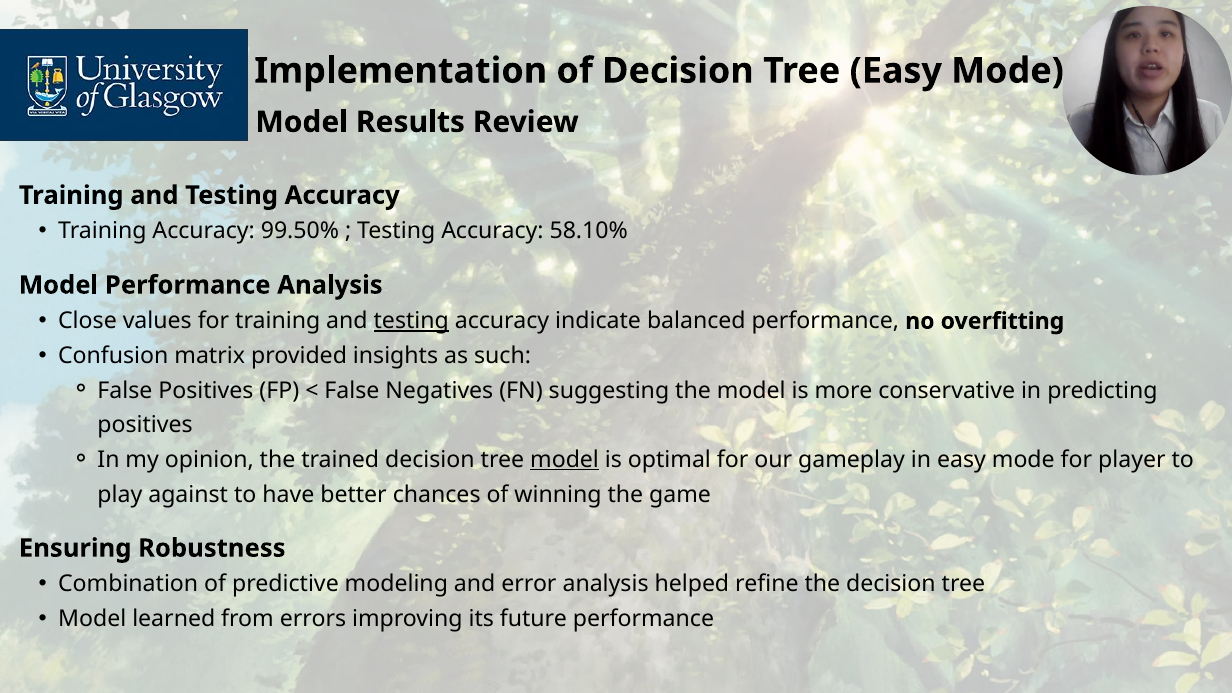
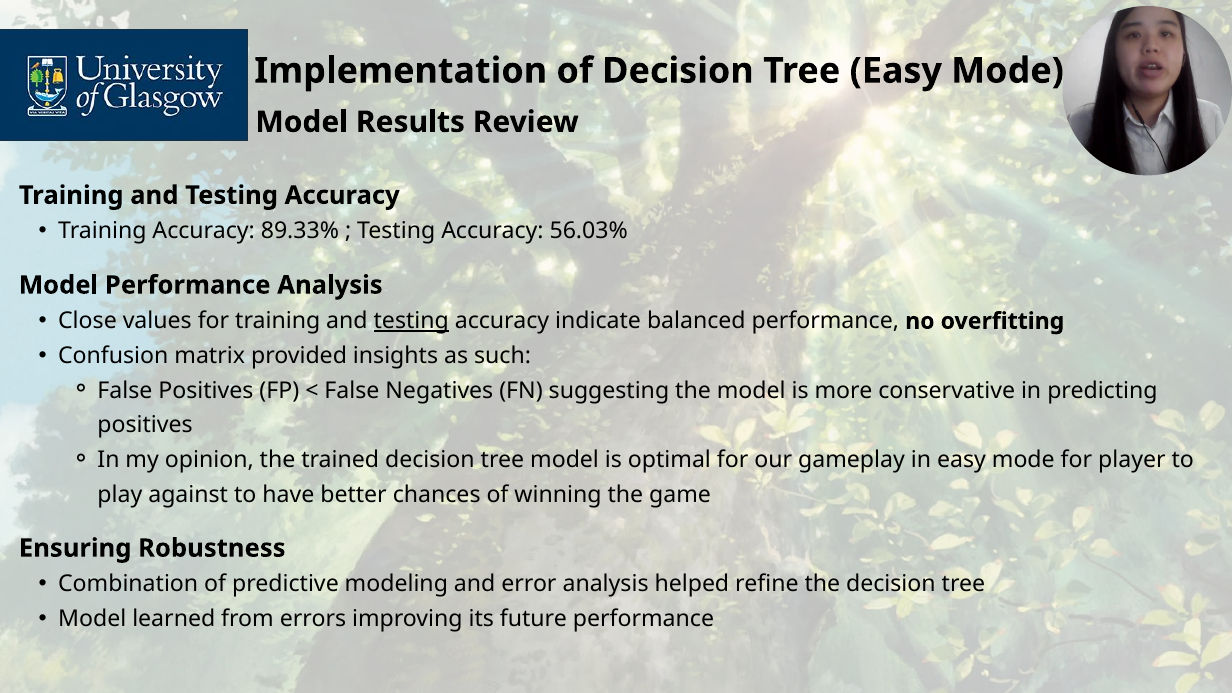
99.50%: 99.50% -> 89.33% (300, 231)
58.10%: 58.10% -> 56.03% (589, 231)
model underline: present -> none (565, 460)
